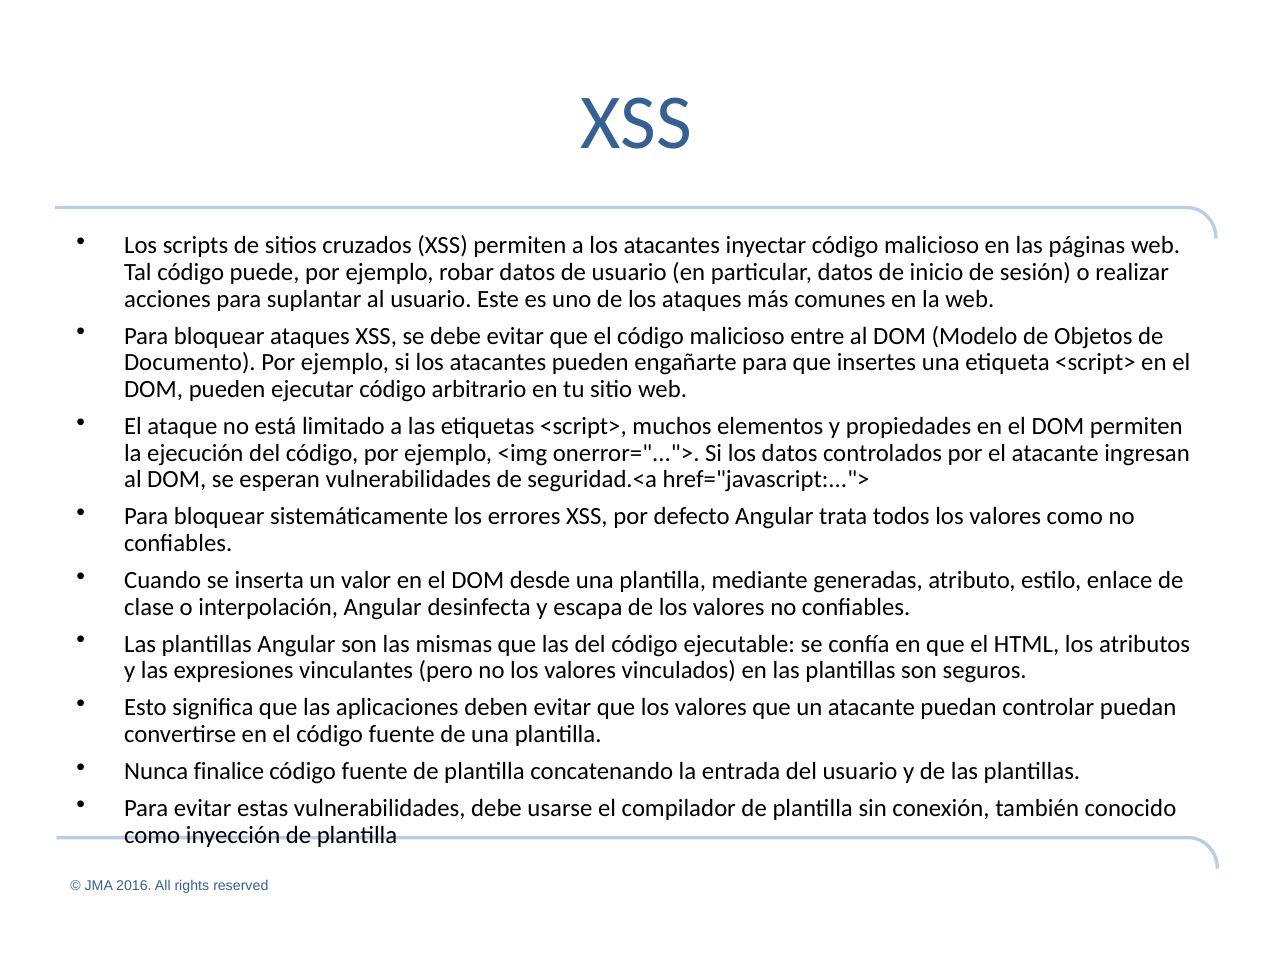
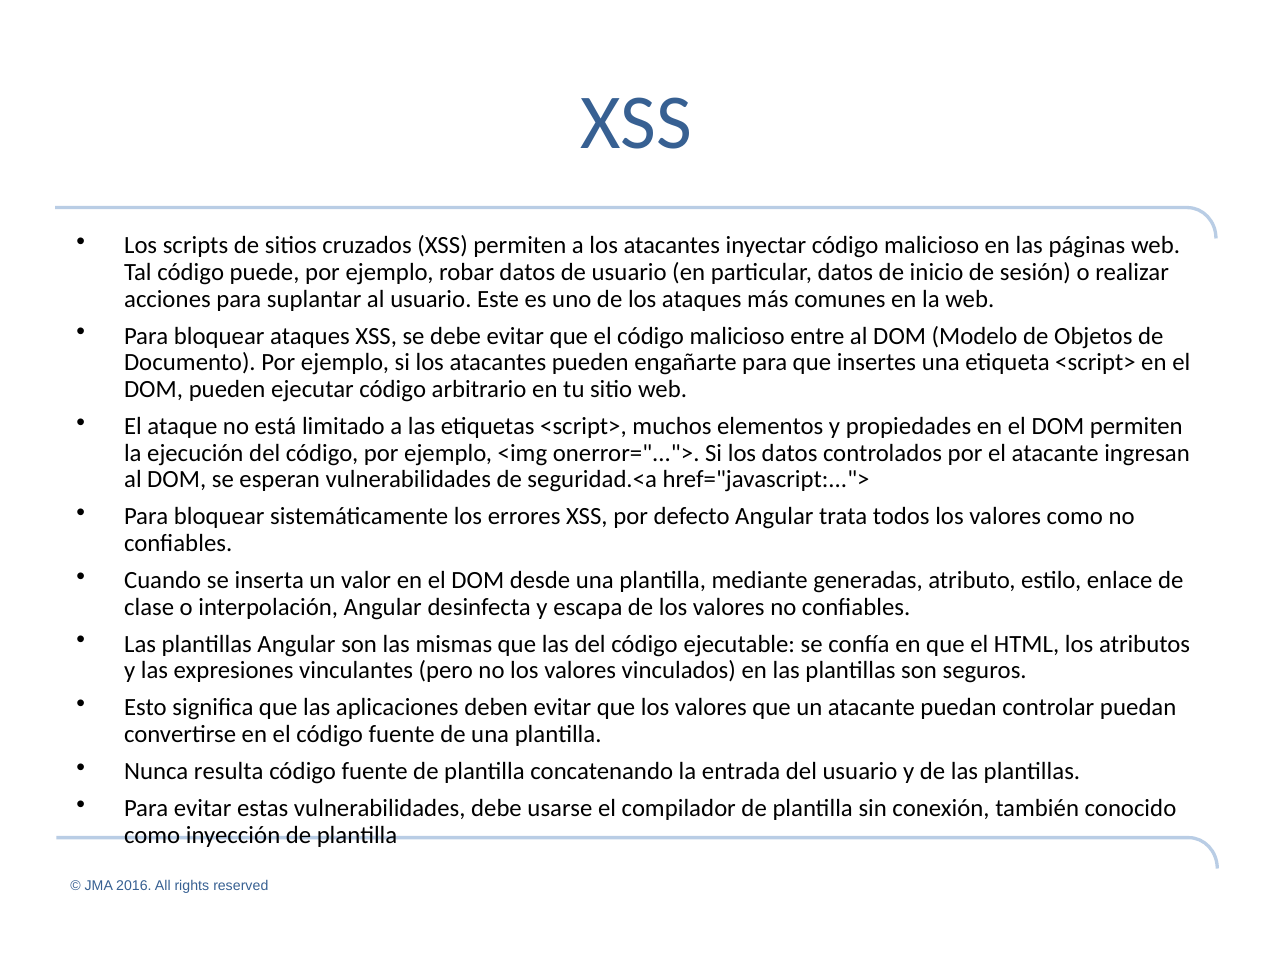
finalice: finalice -> resulta (229, 772)
